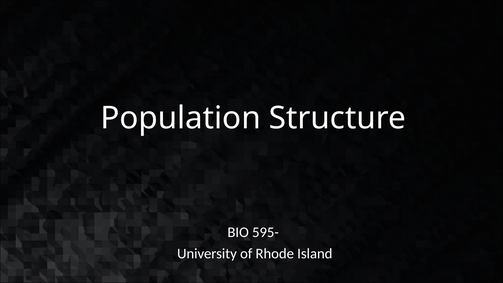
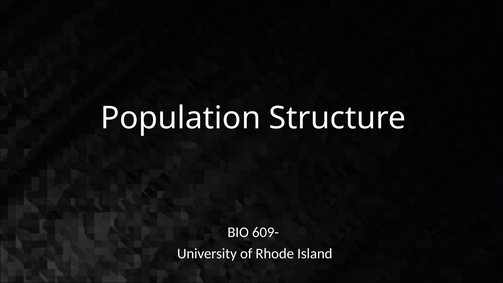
595-: 595- -> 609- (265, 232)
